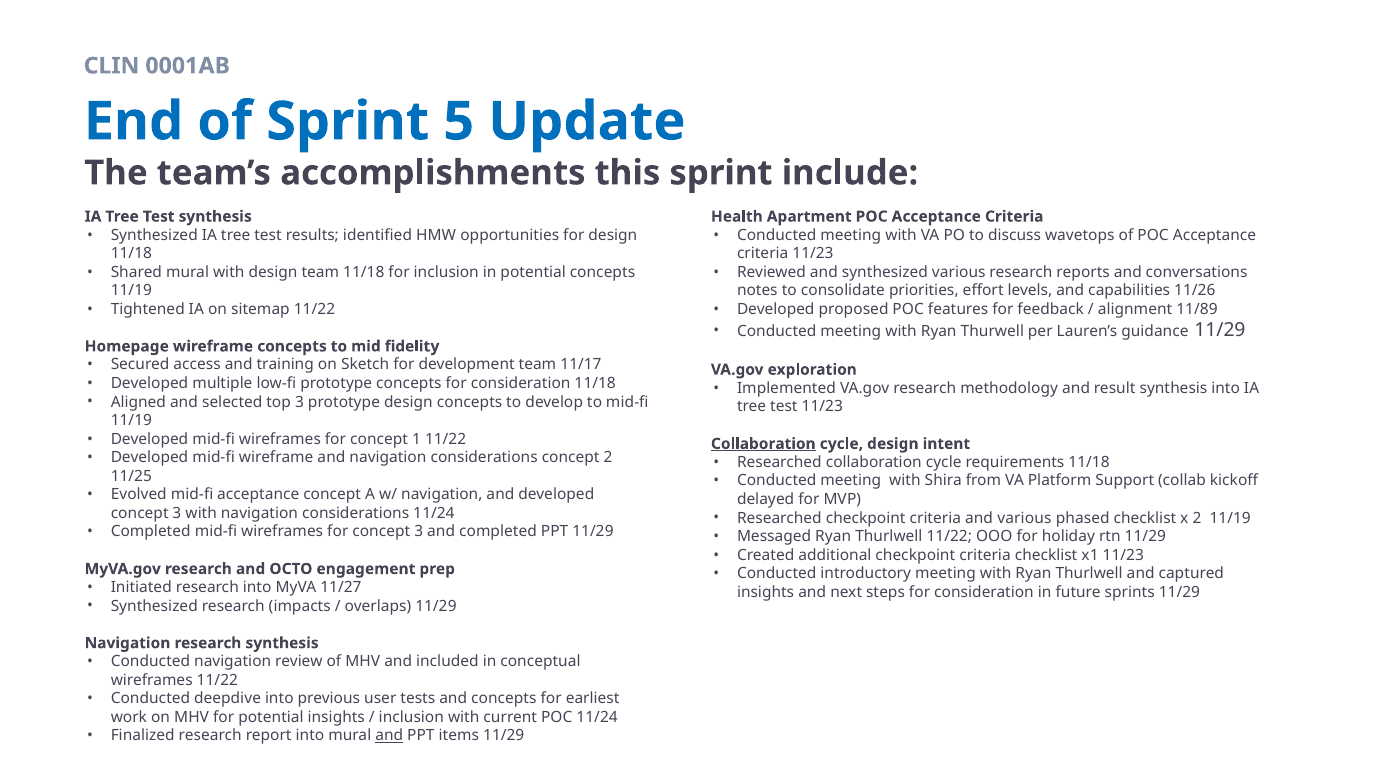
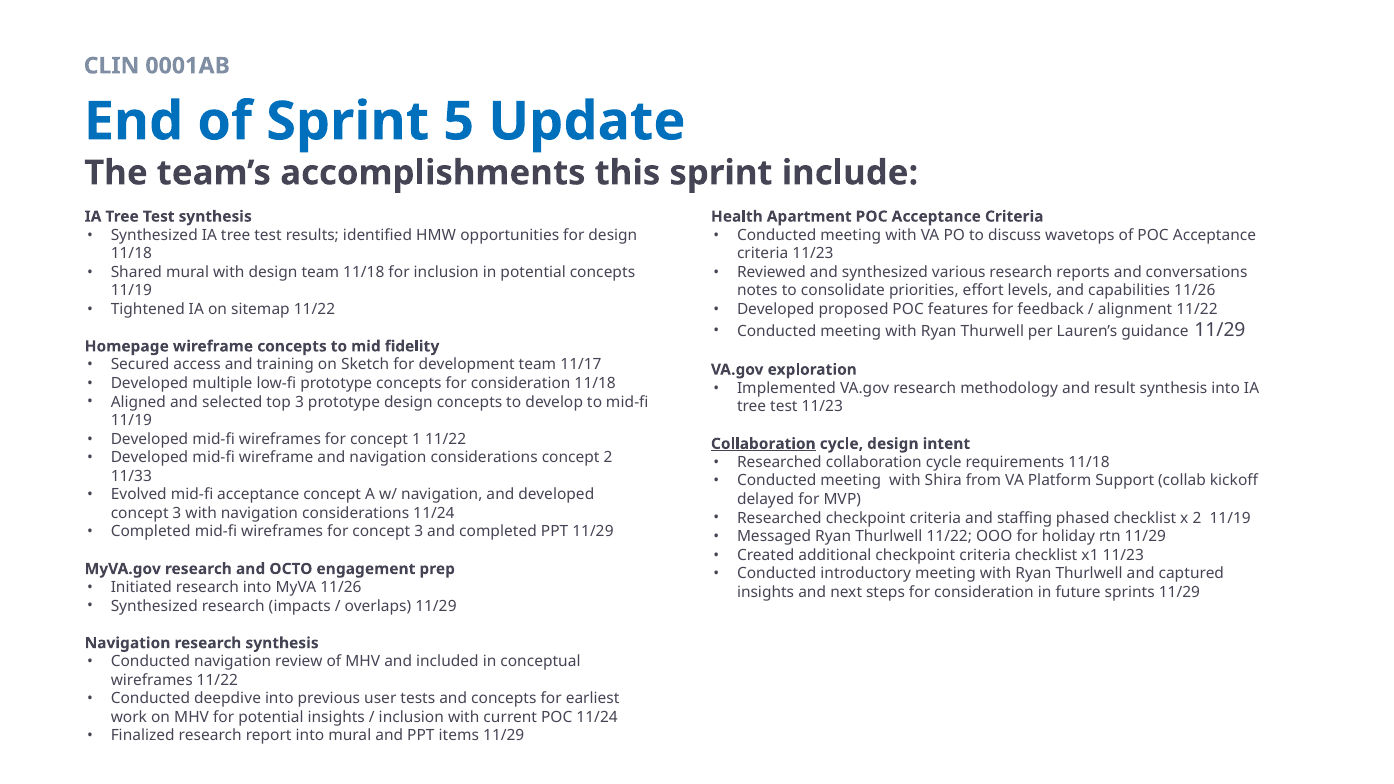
alignment 11/89: 11/89 -> 11/22 (1197, 309)
11/25: 11/25 -> 11/33 (131, 476)
and various: various -> staffing (1025, 518)
MyVA 11/27: 11/27 -> 11/26 (341, 588)
and underline: present -> none (389, 736)
